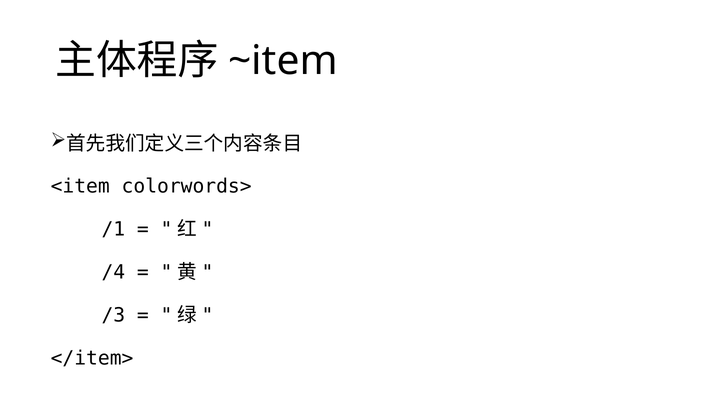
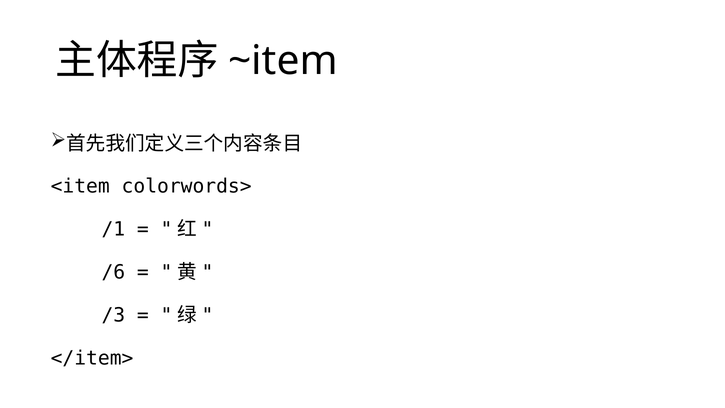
/4: /4 -> /6 (113, 272)
